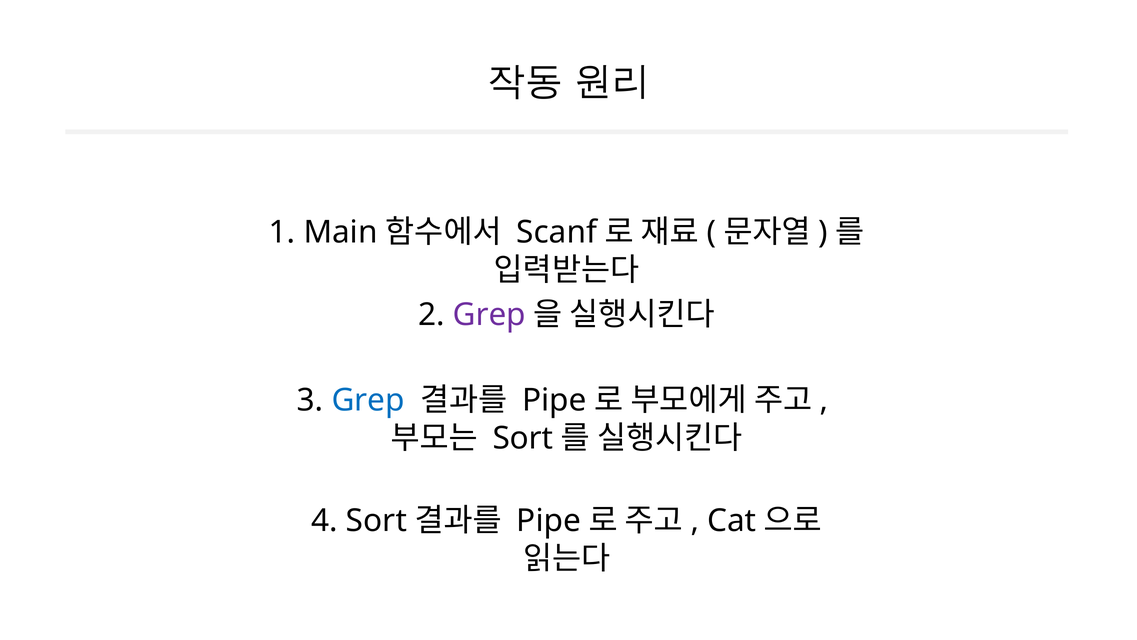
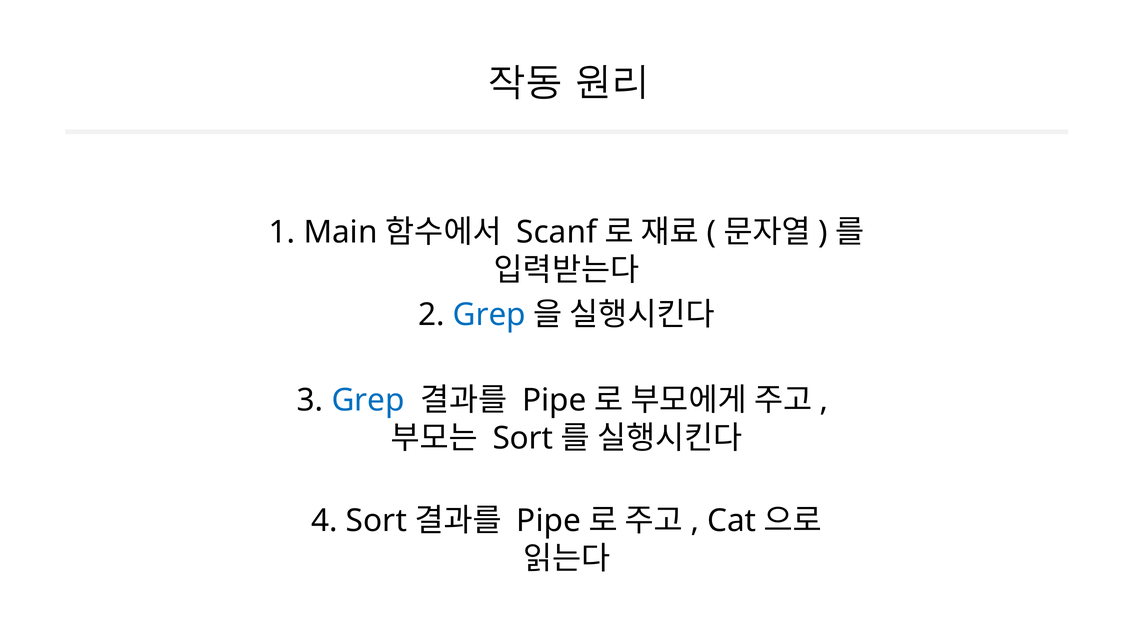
Grep colour: purple -> blue (489, 315)
